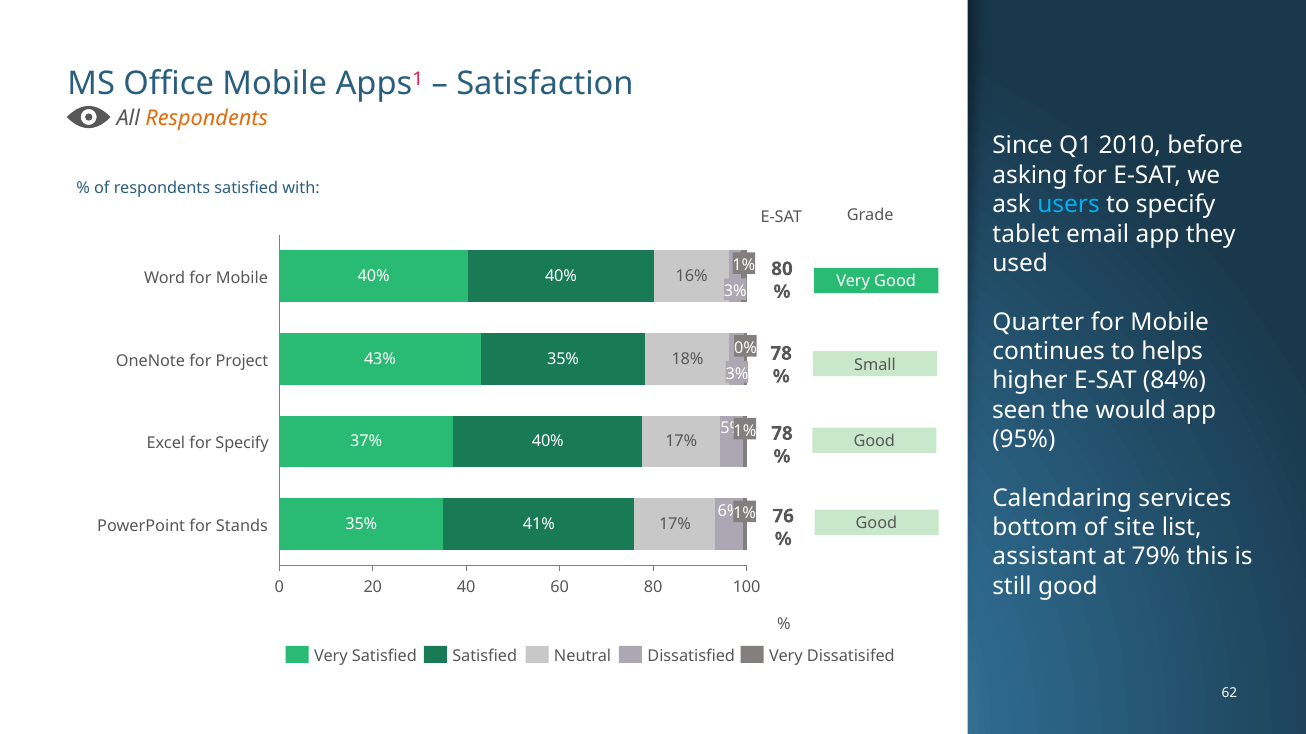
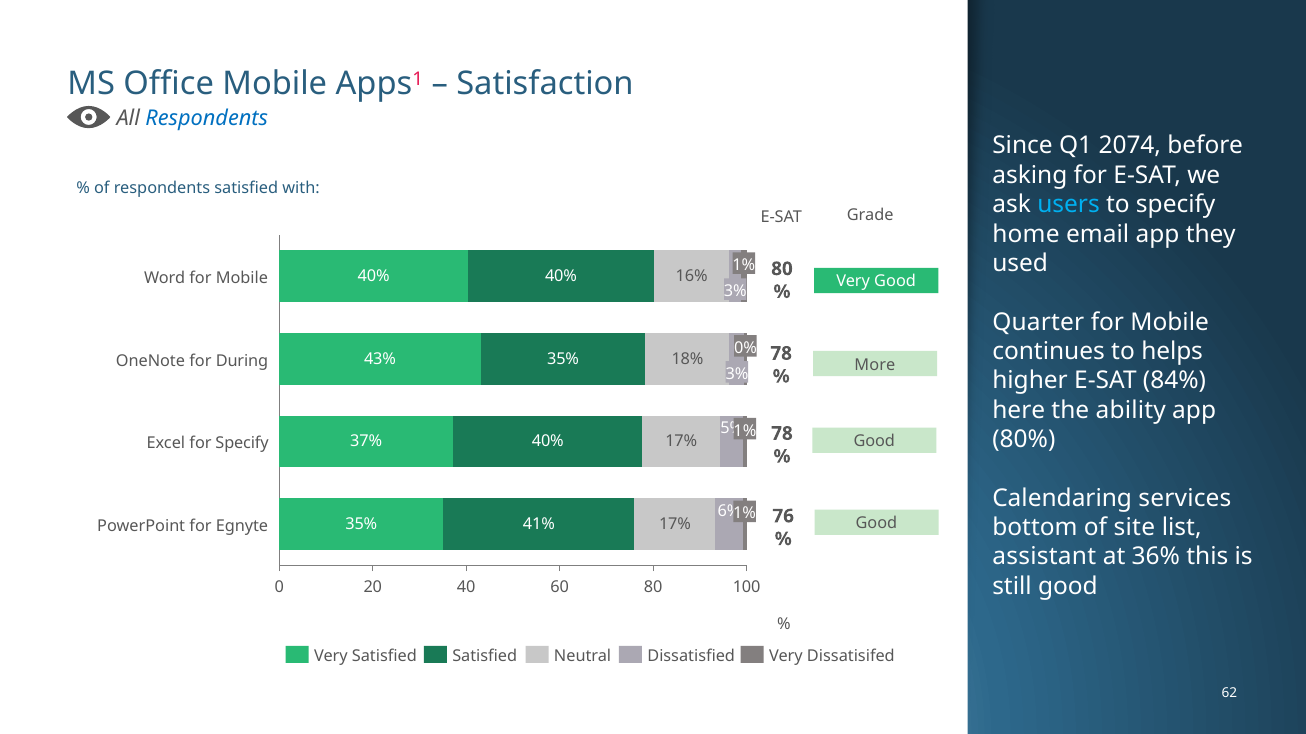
Respondents colour: orange -> blue (207, 119)
2010: 2010 -> 2074 (1130, 146)
tablet: tablet -> home (1026, 234)
Project: Project -> During (242, 361)
Small: Small -> More (875, 365)
seen: seen -> here (1019, 410)
would: would -> ability (1131, 410)
95%: 95% -> 80% (1024, 440)
Stands: Stands -> Egnyte (242, 527)
79%: 79% -> 36% (1156, 557)
